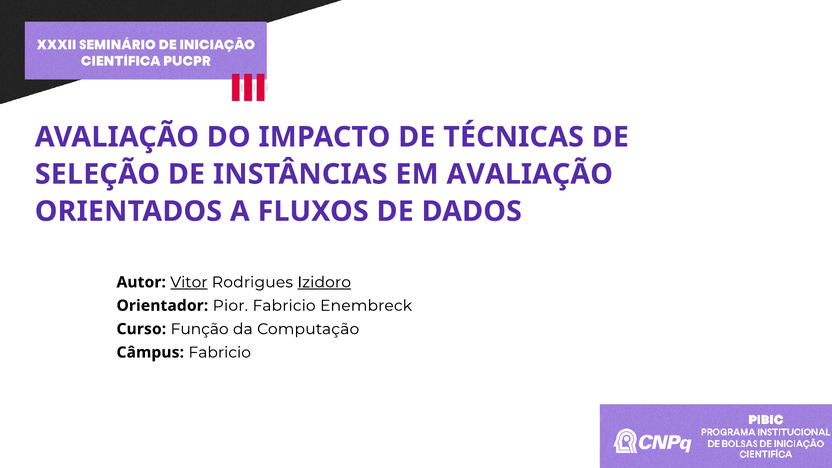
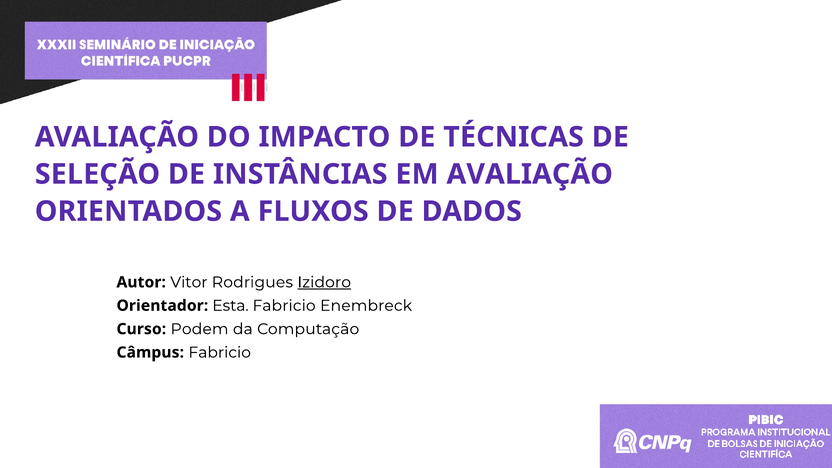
Vitor underline: present -> none (189, 282)
Pior: Pior -> Esta (230, 306)
Função: Função -> Podem (199, 329)
